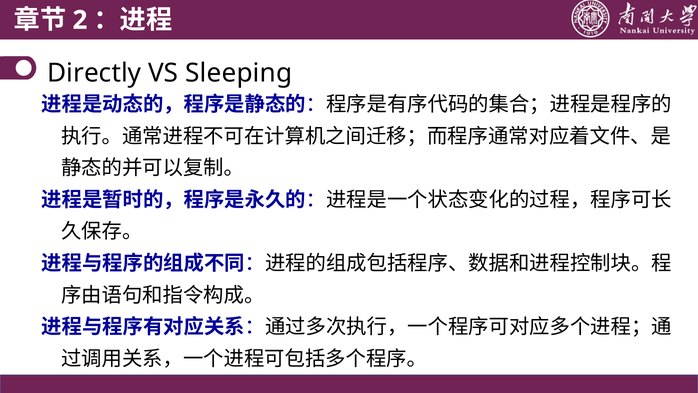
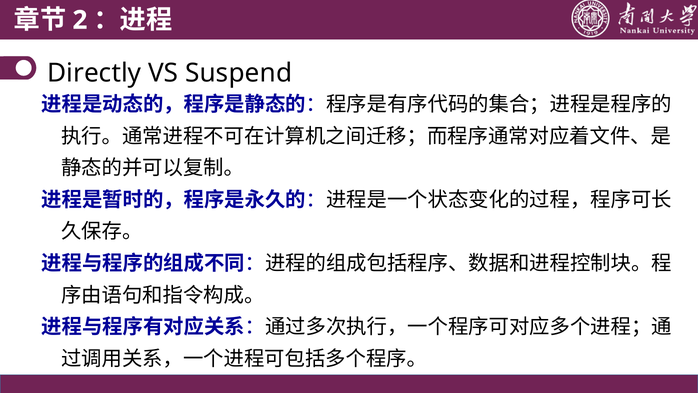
Sleeping: Sleeping -> Suspend (239, 73)
